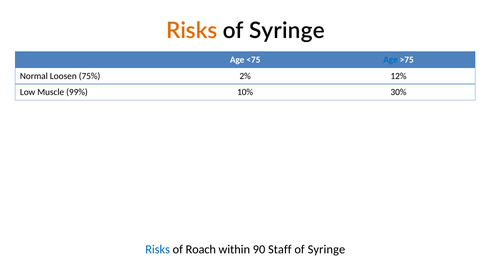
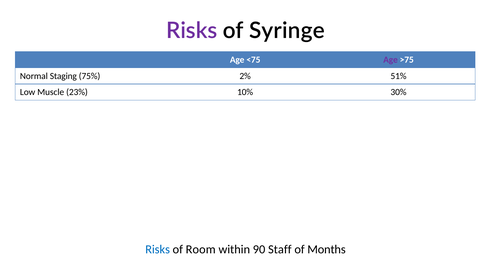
Risks colour: orange -> purple (192, 31)
Age colour: blue -> purple (391, 60)
Loosen: Loosen -> Staging (63, 76)
12%: 12% -> 51% (399, 76)
99%: 99% -> 23% (77, 92)
Roach: Roach -> Room (201, 249)
Syringe: Syringe -> Months (327, 249)
